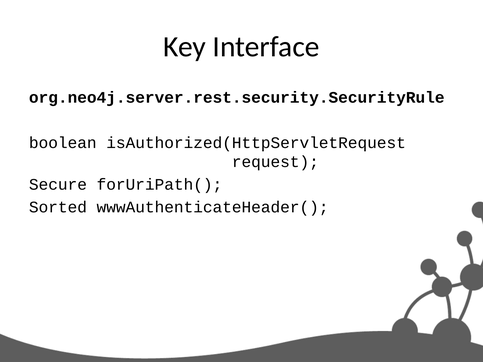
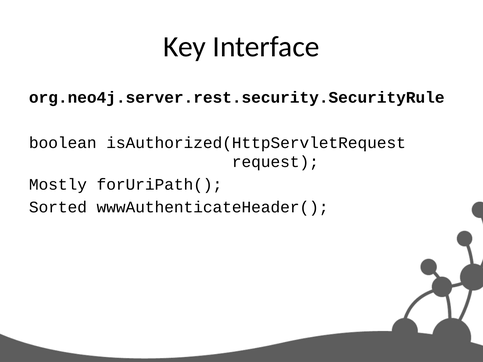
Secure: Secure -> Mostly (58, 185)
